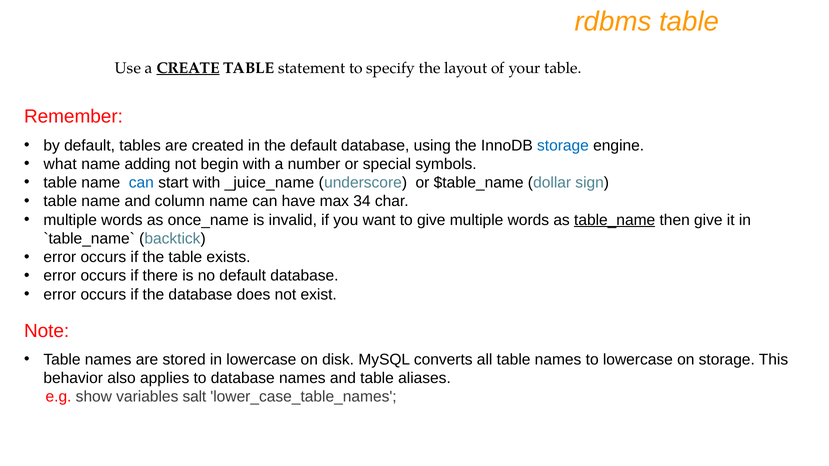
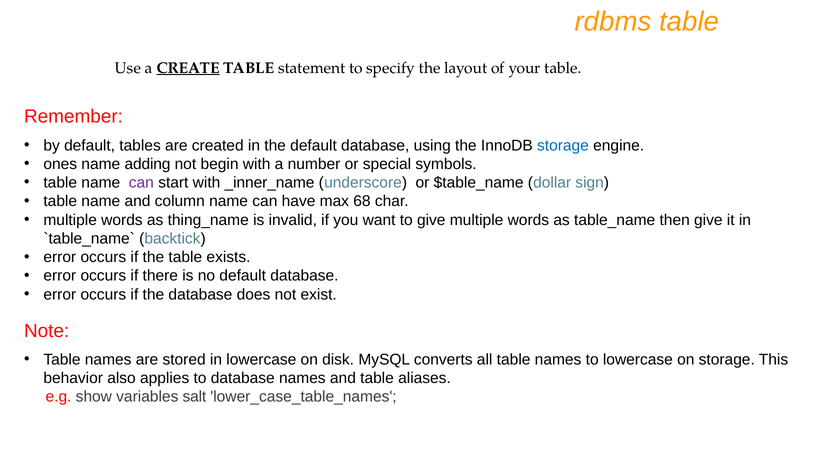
what: what -> ones (60, 164)
can colour: blue -> purple (141, 183)
_juice_name: _juice_name -> _inner_name (270, 183)
34: 34 -> 68 (362, 201)
once_name: once_name -> thing_name (208, 220)
table_name underline: present -> none (615, 220)
